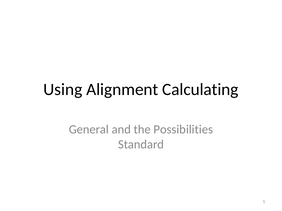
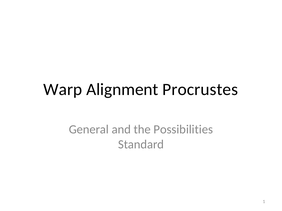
Using: Using -> Warp (63, 90)
Calculating: Calculating -> Procrustes (200, 90)
